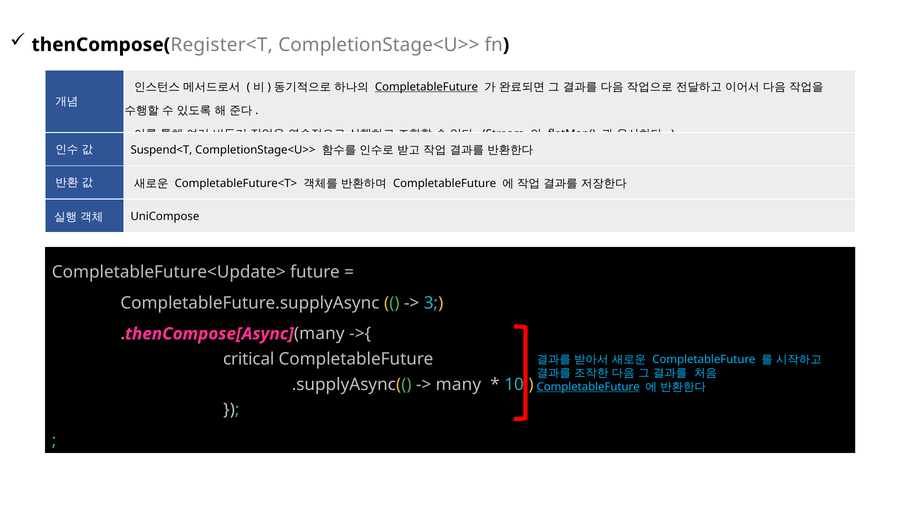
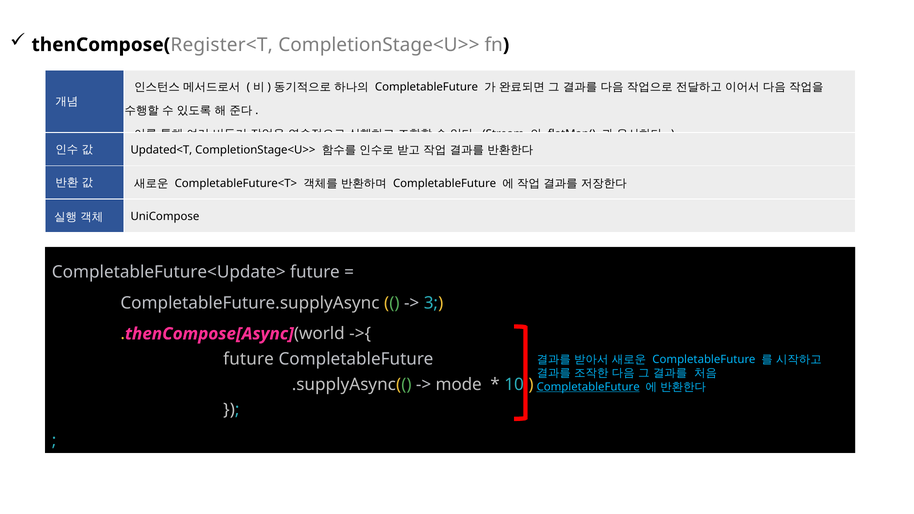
CompletableFuture underline: present -> none (427, 87)
Suspend<T: Suspend<T -> Updated<T (161, 150)
many: many -> world (319, 334)
critical: critical -> future (249, 359)
many: many -> mode (459, 384)
